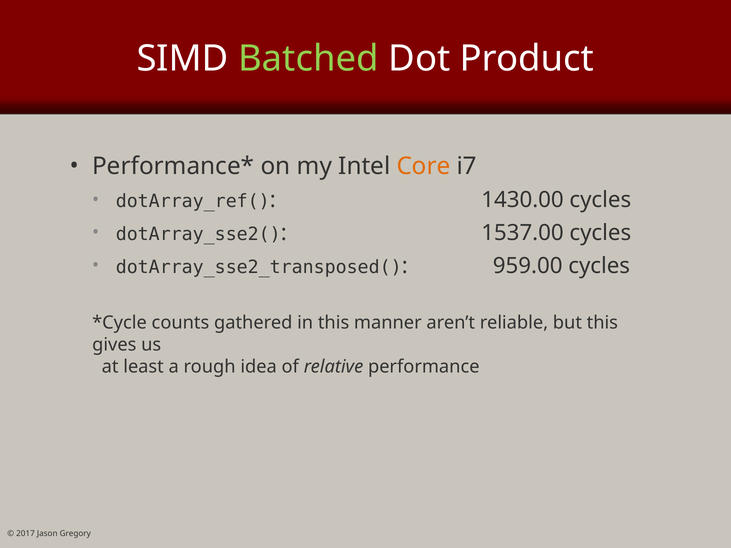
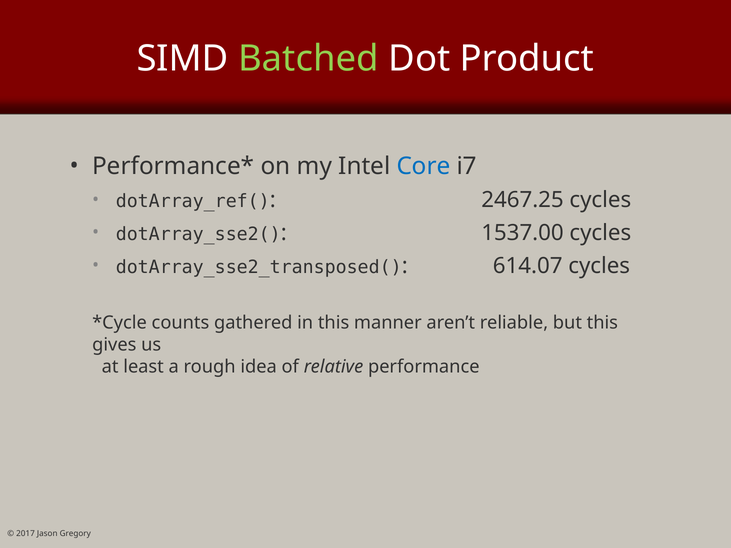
Core colour: orange -> blue (424, 166)
1430.00: 1430.00 -> 2467.25 (523, 200)
959.00: 959.00 -> 614.07 (528, 266)
